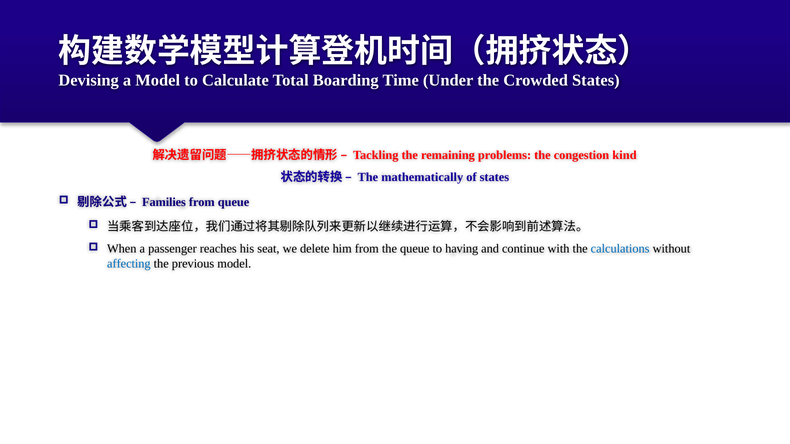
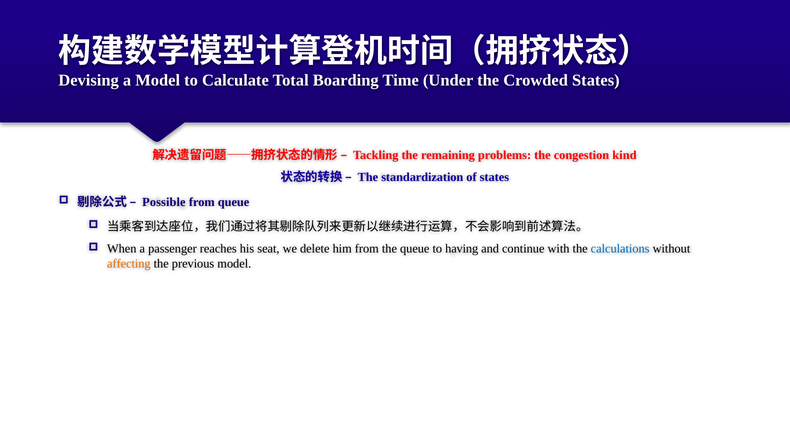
mathematically: mathematically -> standardization (422, 177)
Families: Families -> Possible (164, 202)
affecting colour: blue -> orange (129, 264)
